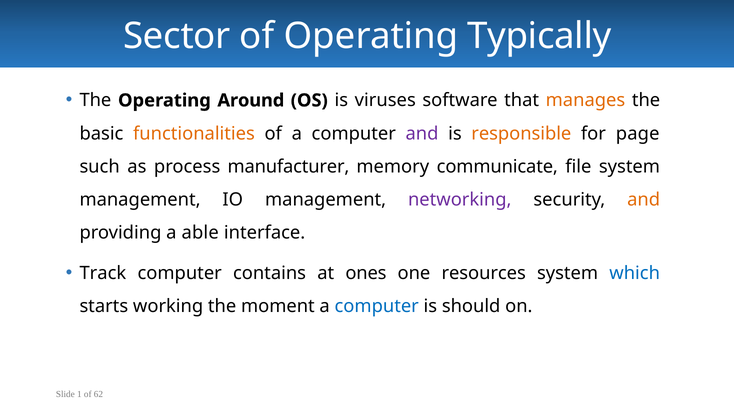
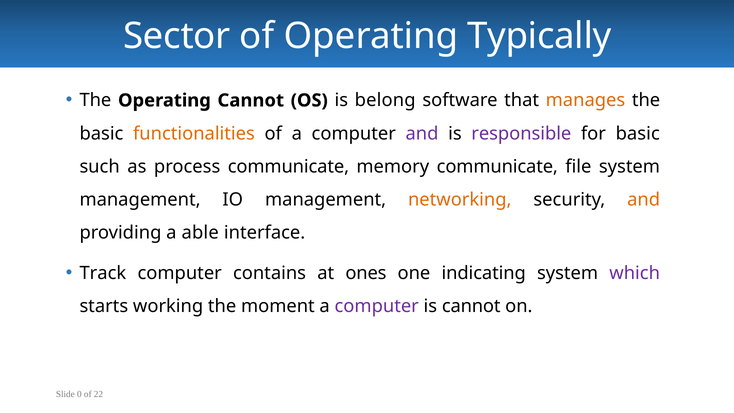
Operating Around: Around -> Cannot (251, 100)
viruses: viruses -> belong (385, 100)
responsible colour: orange -> purple (521, 133)
for page: page -> basic (638, 133)
process manufacturer: manufacturer -> communicate (288, 166)
networking colour: purple -> orange (460, 199)
resources: resources -> indicating (484, 273)
which colour: blue -> purple (635, 273)
computer colour: blue -> purple (377, 306)
is should: should -> cannot (471, 306)
1: 1 -> 0 (79, 394)
62: 62 -> 22 (98, 394)
